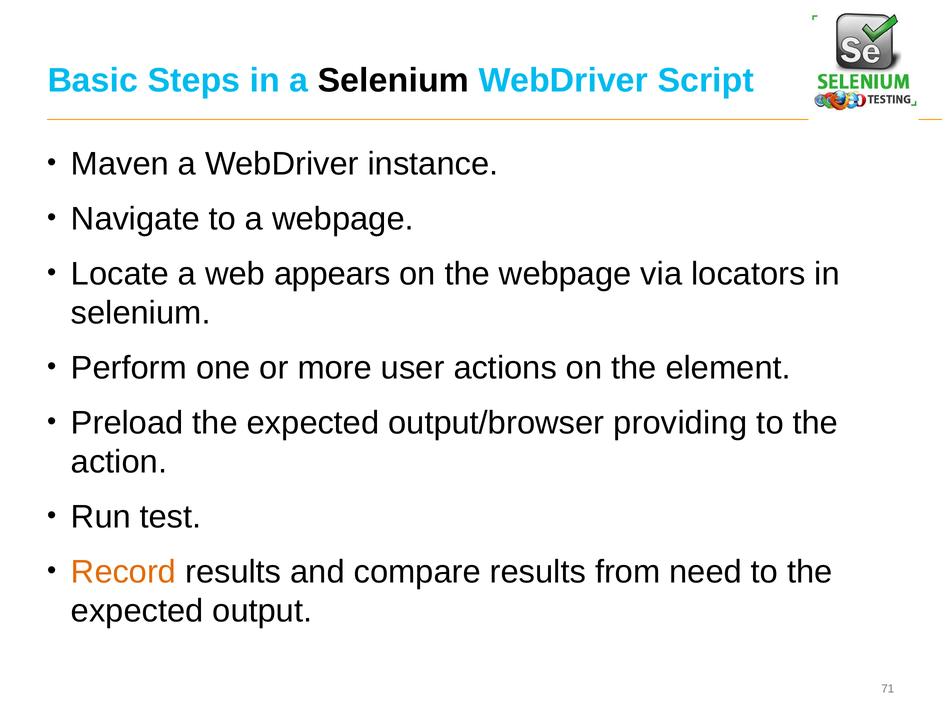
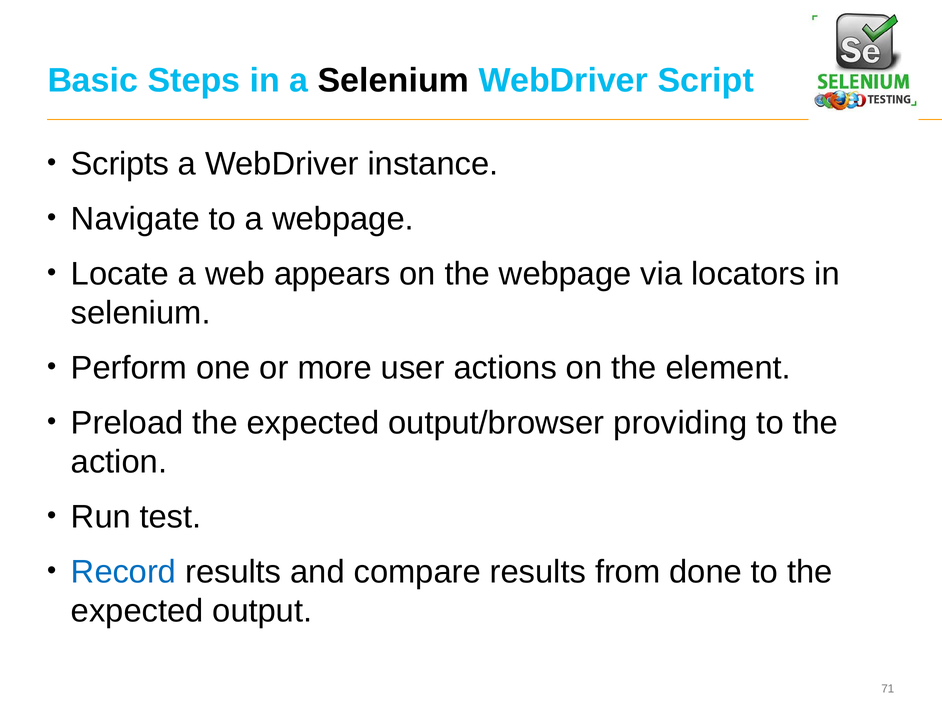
Maven: Maven -> Scripts (120, 164)
Record colour: orange -> blue (124, 572)
need: need -> done (706, 572)
